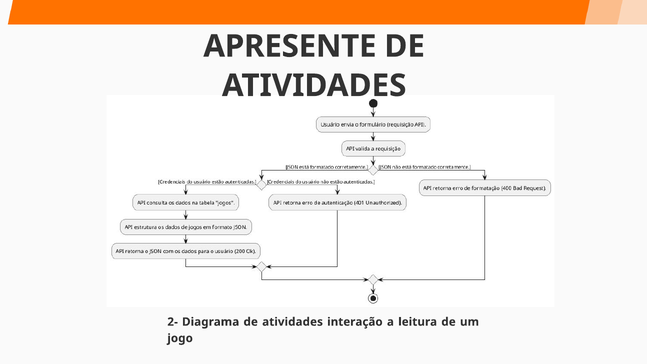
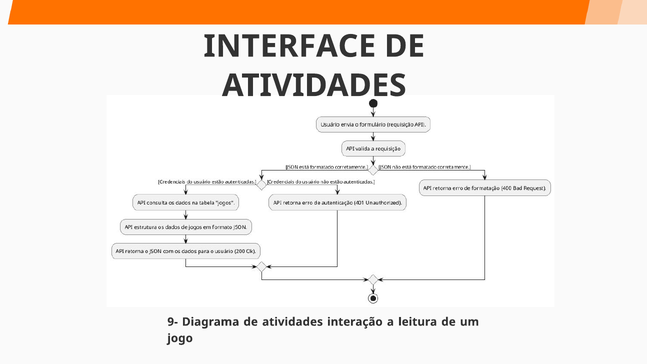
APRESENTE: APRESENTE -> INTERFACE (290, 46)
2-: 2- -> 9- (173, 322)
